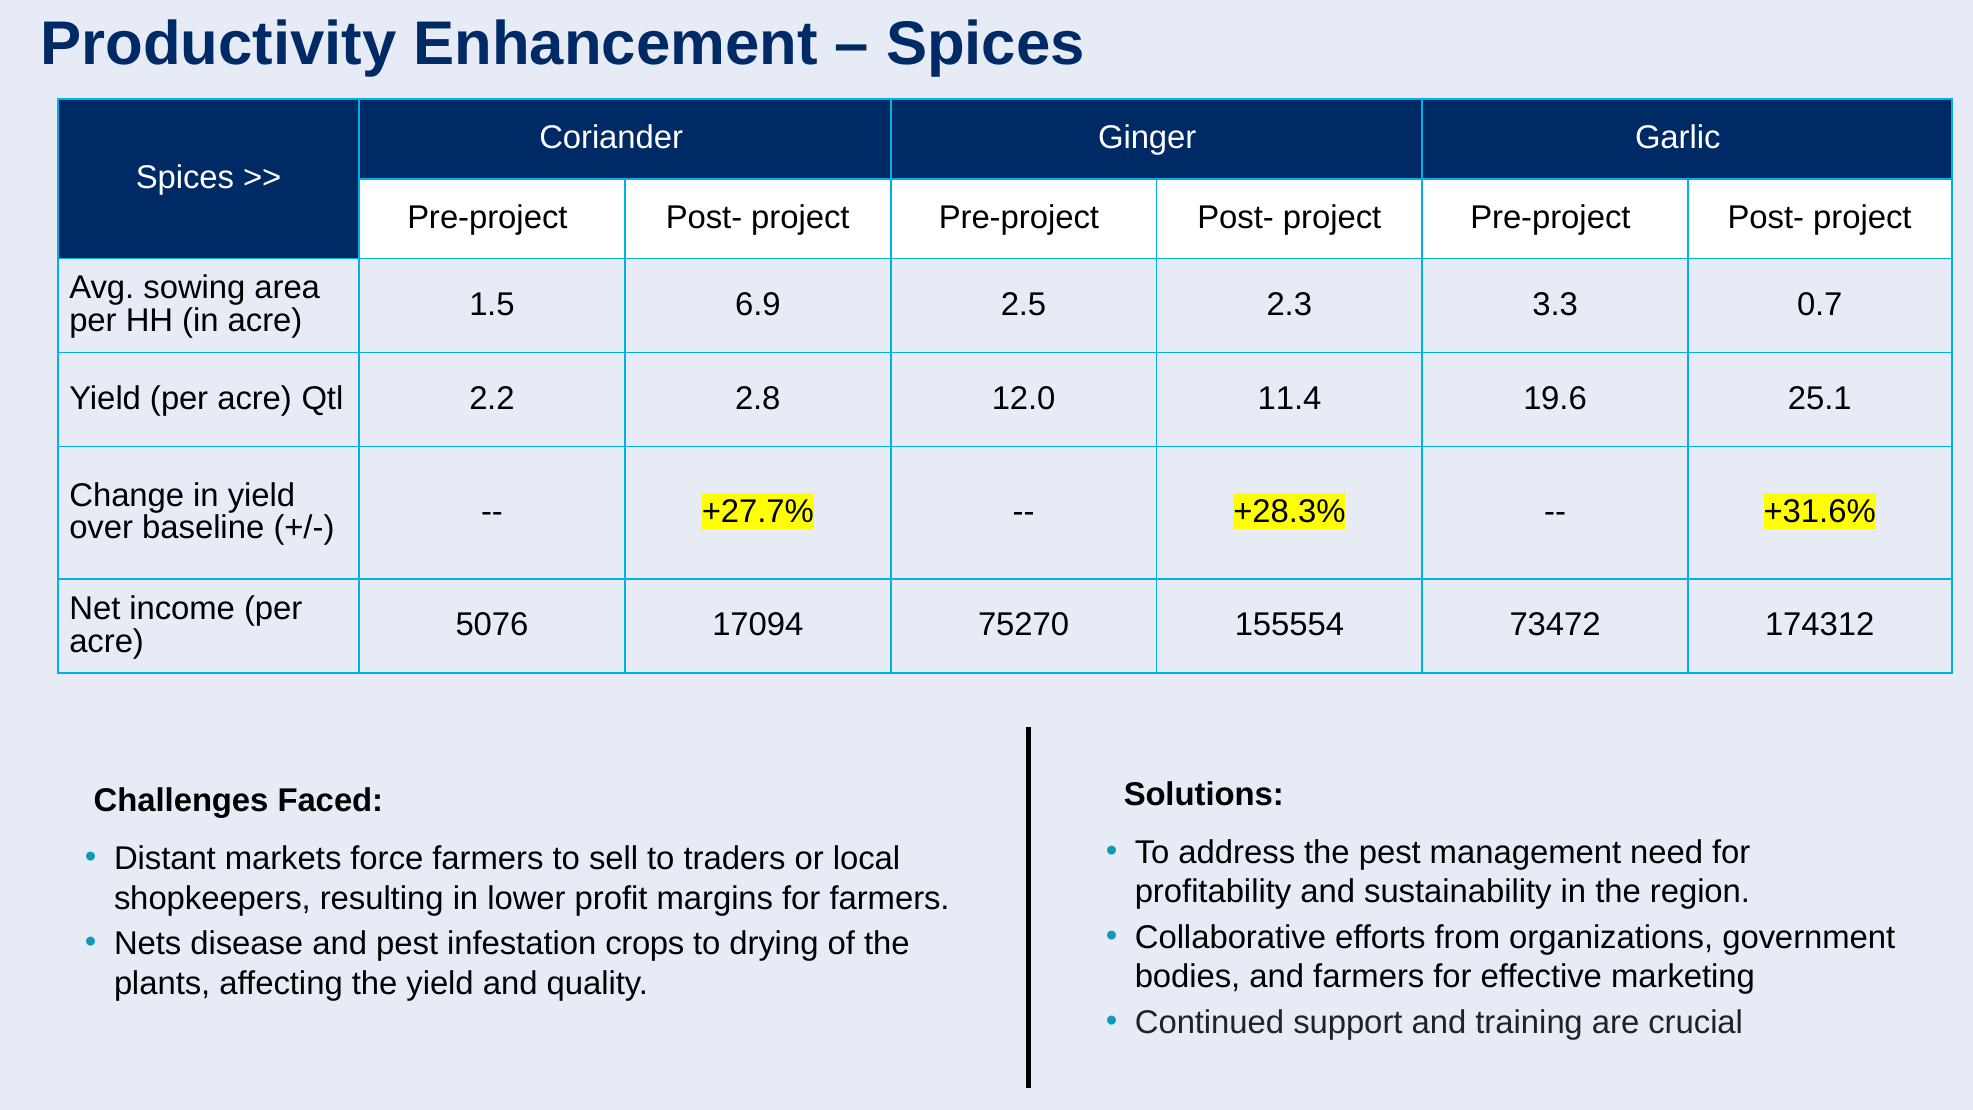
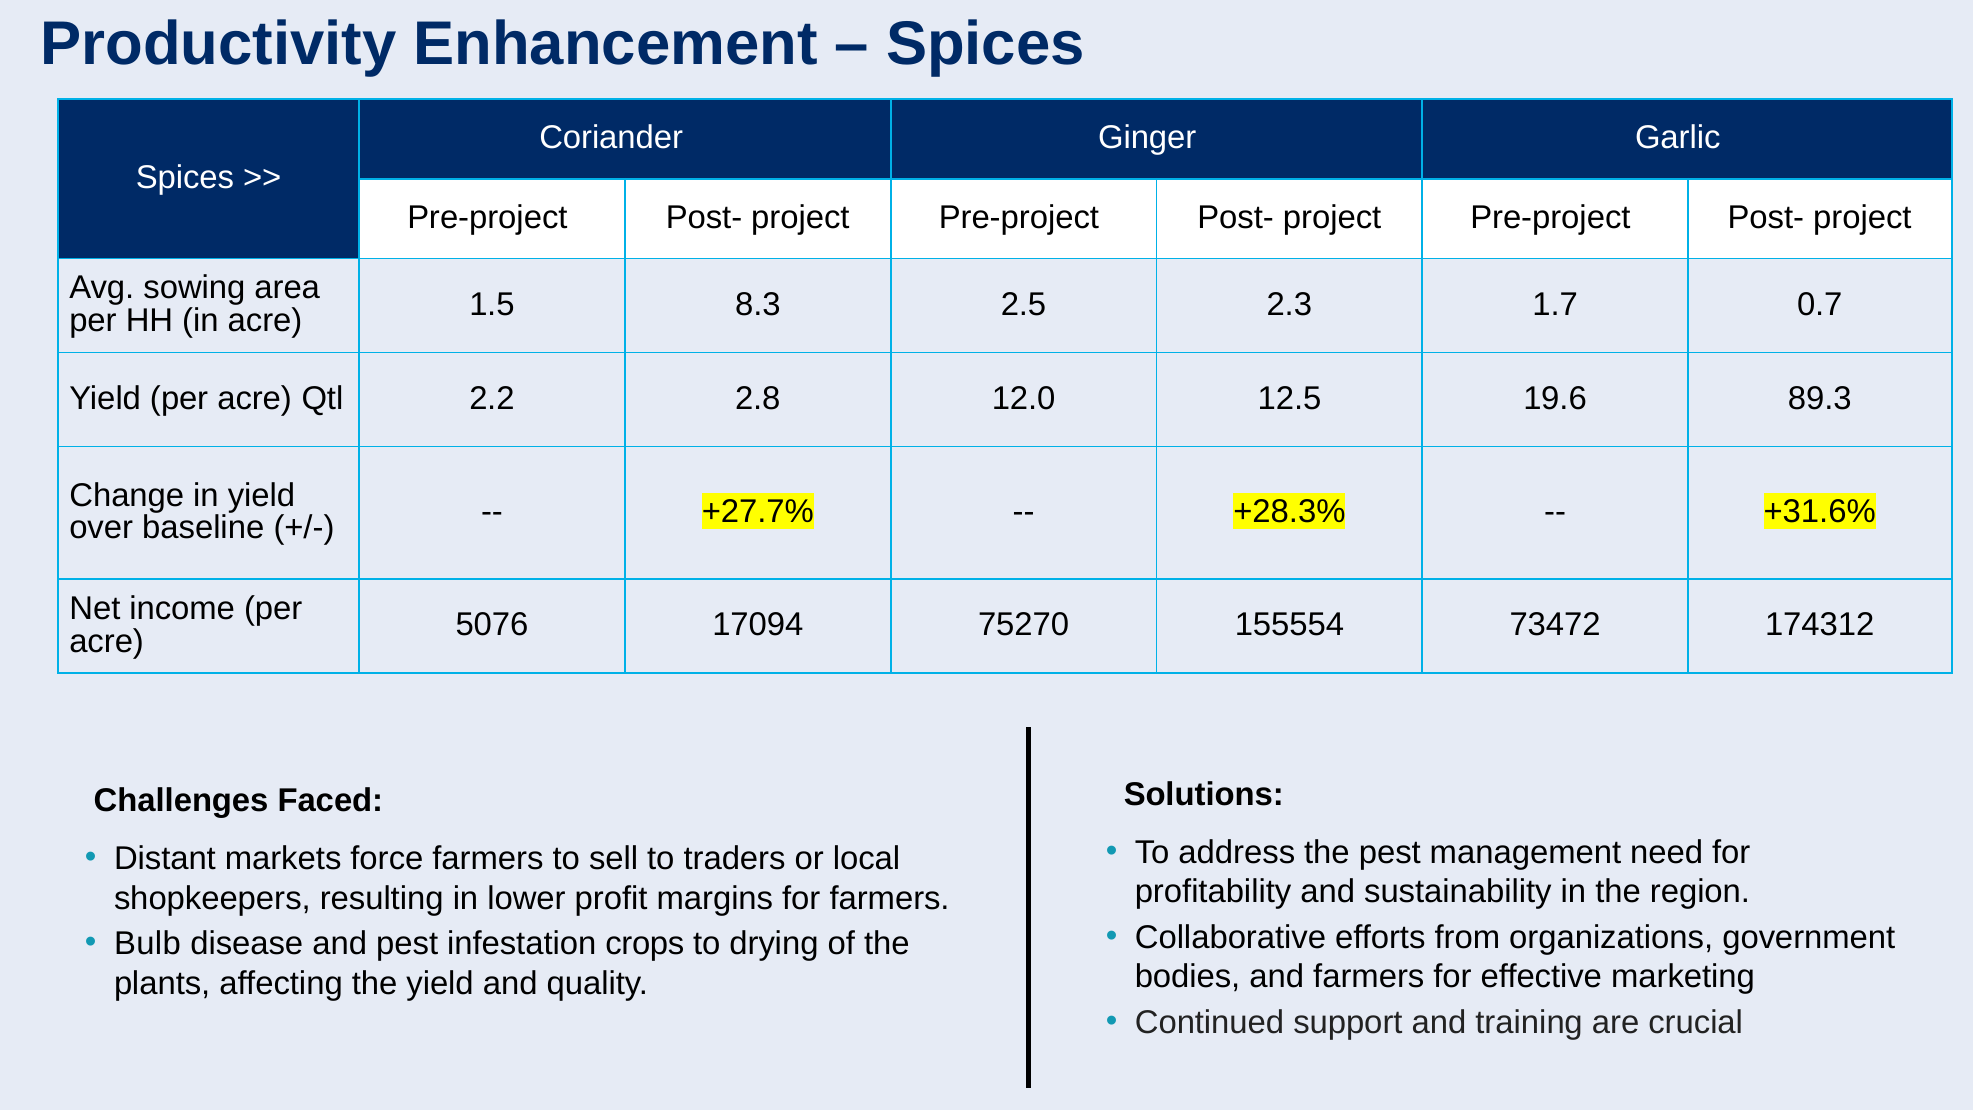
6.9: 6.9 -> 8.3 (758, 304)
3.3: 3.3 -> 1.7 (1555, 304)
11.4: 11.4 -> 12.5 (1289, 398)
25.1: 25.1 -> 89.3 (1820, 398)
Nets: Nets -> Bulb (147, 944)
